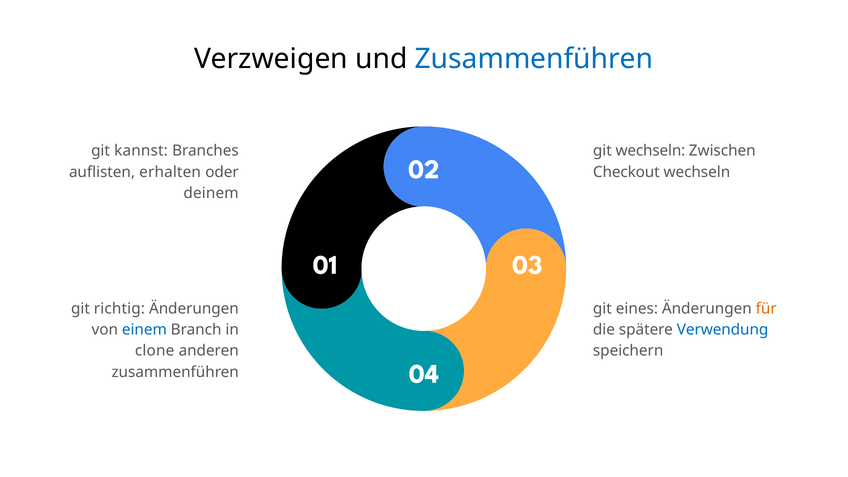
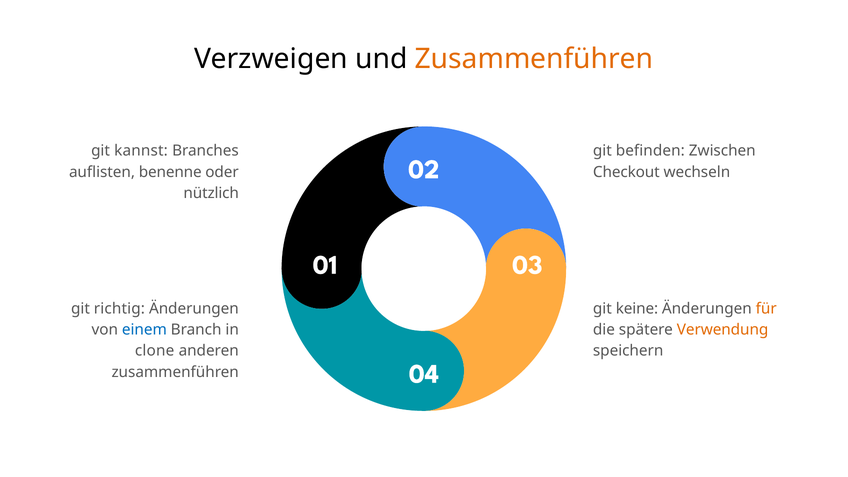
Zusammenführen colour: blue -> orange (534, 59)
git wechseln: wechseln -> befinden (650, 151)
erhalten: erhalten -> benenne (170, 172)
deinem: deinem -> nützlich (211, 193)
eines: eines -> keine (637, 309)
Verwendung colour: blue -> orange (723, 330)
